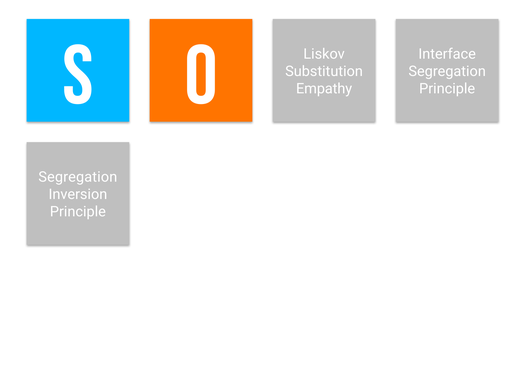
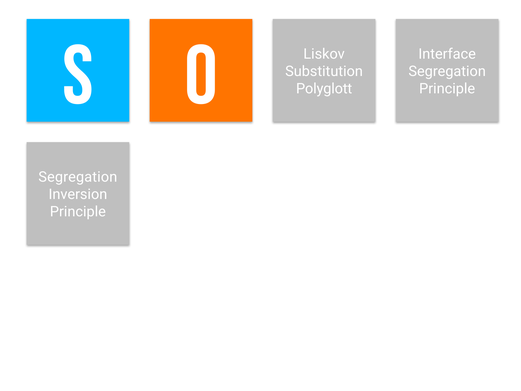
Empathy: Empathy -> Polyglott (324, 89)
